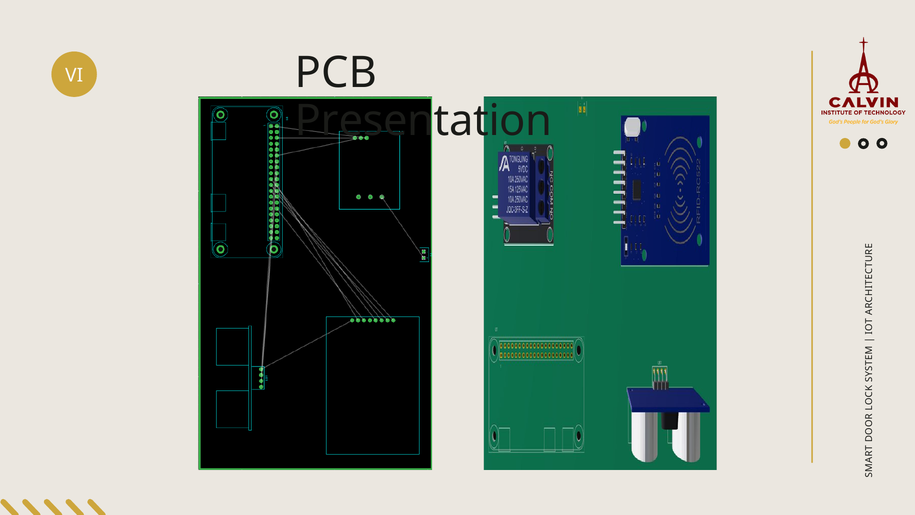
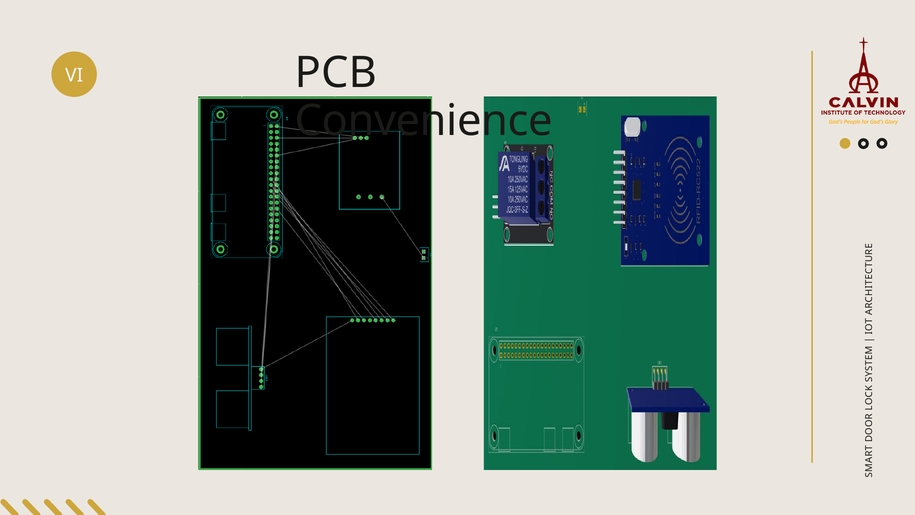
Presentation: Presentation -> Convenience (424, 121)
